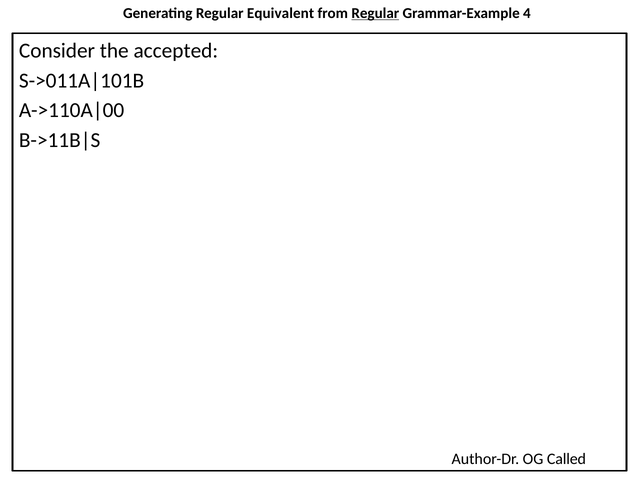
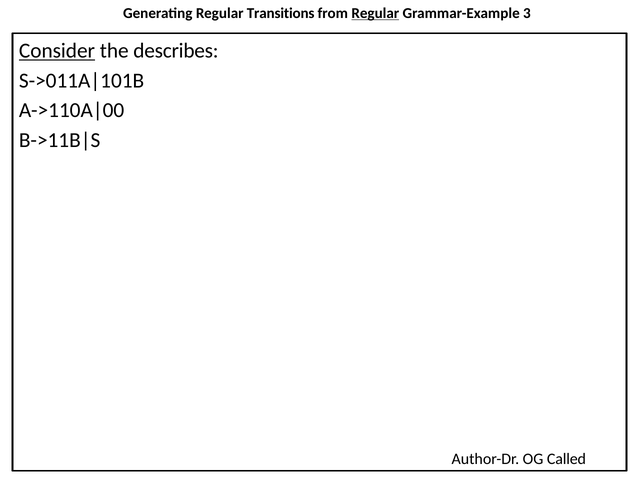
Equivalent: Equivalent -> Transitions (281, 13)
4: 4 -> 3 (527, 13)
Consider underline: none -> present (57, 51)
accepted: accepted -> describes (176, 51)
